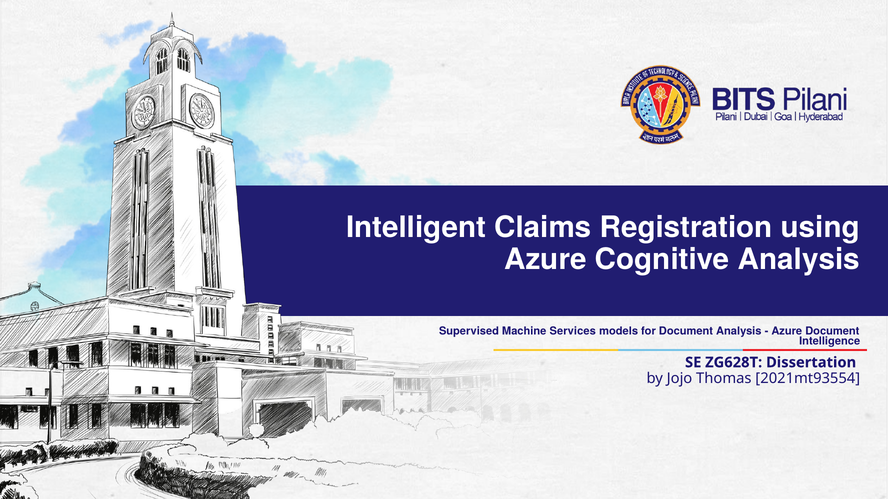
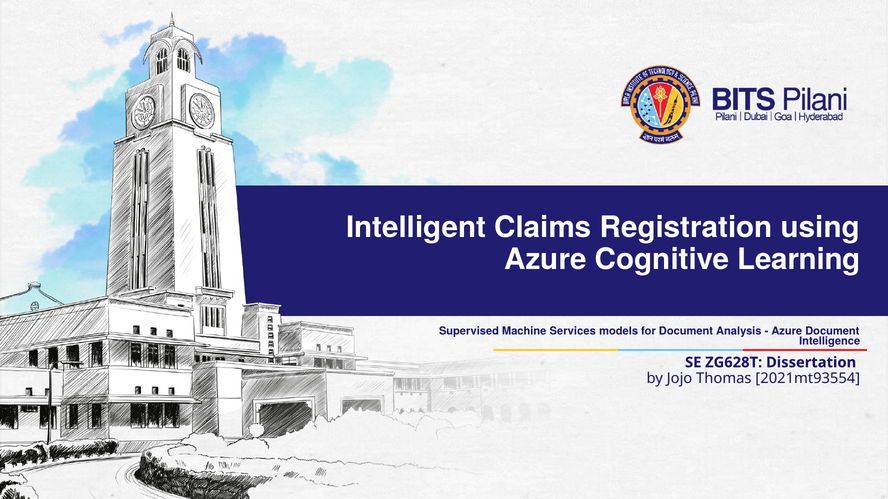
Cognitive Analysis: Analysis -> Learning (799, 260)
